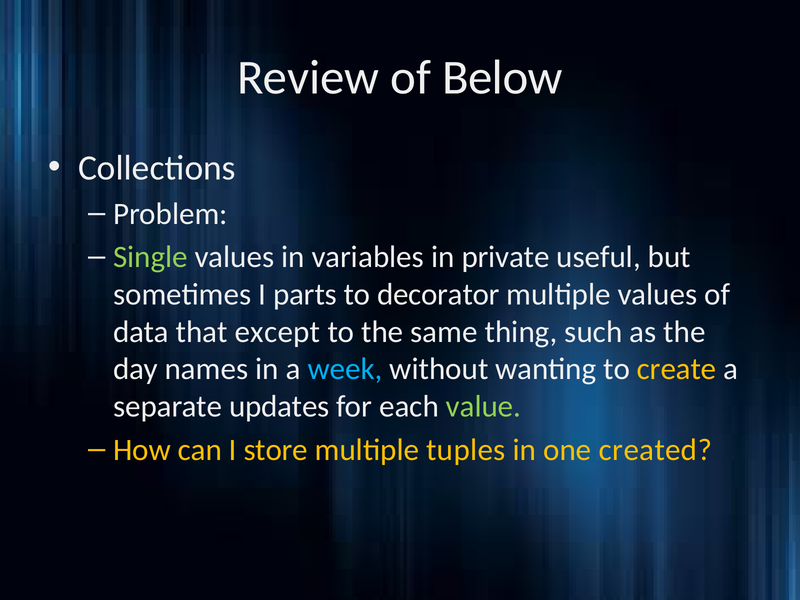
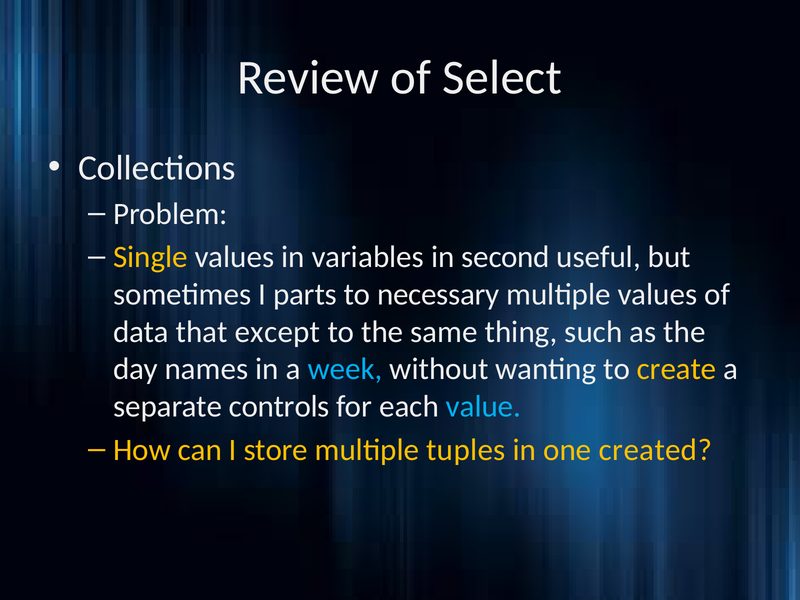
Below: Below -> Select (502, 77)
Single colour: light green -> yellow (150, 257)
private: private -> second (506, 257)
decorator: decorator -> necessary (438, 294)
updates: updates -> controls (279, 406)
value colour: light green -> light blue (484, 406)
